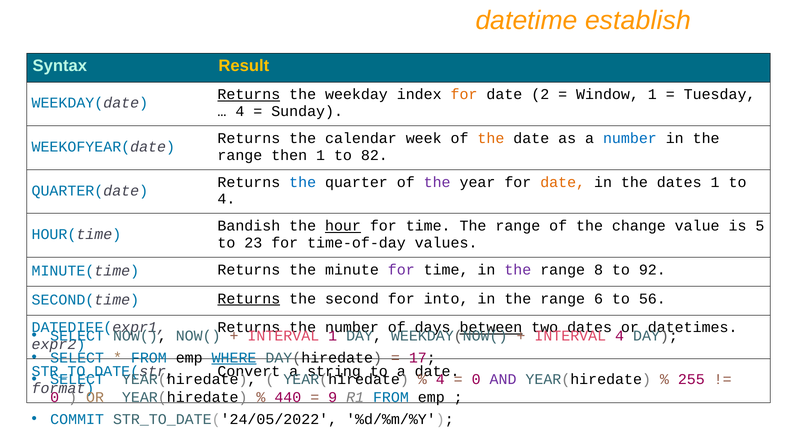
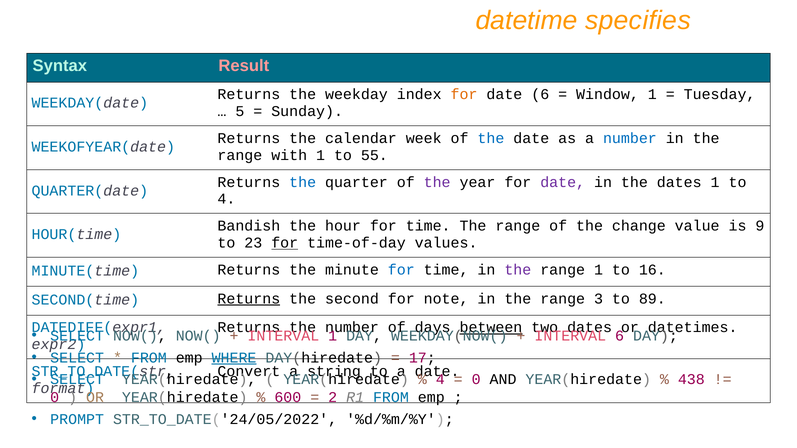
establish: establish -> specifies (638, 21)
Result colour: yellow -> pink (244, 66)
Returns underline: present -> none (249, 95)
date 2: 2 -> 6 (540, 95)
4: 4 -> 5 (240, 112)
the colour: orange -> blue (491, 138)
then: then -> with (289, 155)
82: 82 -> 55 (374, 155)
date colour: orange -> purple (563, 182)
hour underline: present -> none (343, 226)
5: 5 -> 9 (760, 226)
for underline: none -> present (285, 243)
for colour: purple -> blue (401, 270)
range 8: 8 -> 1 (599, 270)
92: 92 -> 16 (652, 270)
into: into -> note (446, 299)
6: 6 -> 3 (599, 299)
56: 56 -> 89 (652, 299)
4: 4 -> 6 (620, 336)
AND colour: purple -> black (503, 380)
255: 255 -> 438 (691, 380)
440: 440 -> 600 (288, 398)
9: 9 -> 2 (333, 398)
COMMIT: COMMIT -> PROMPT (77, 420)
